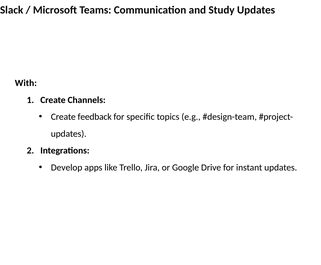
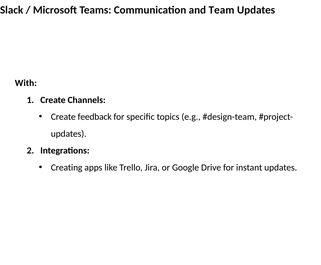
Study: Study -> Team (221, 10)
Develop: Develop -> Creating (67, 167)
